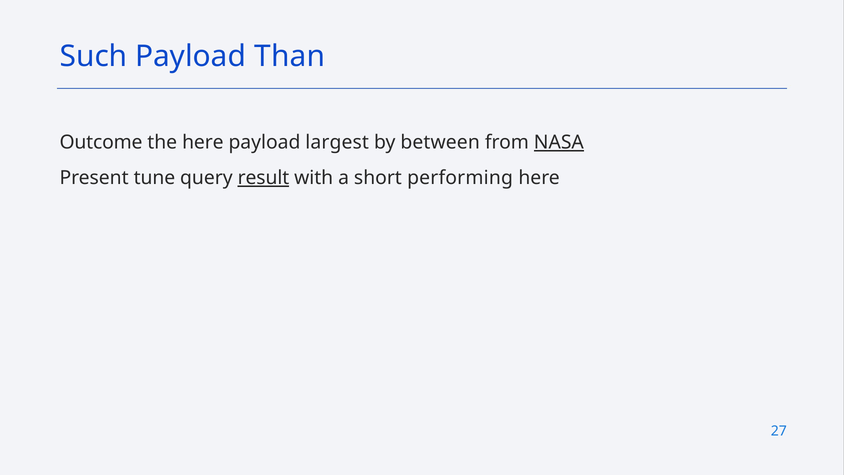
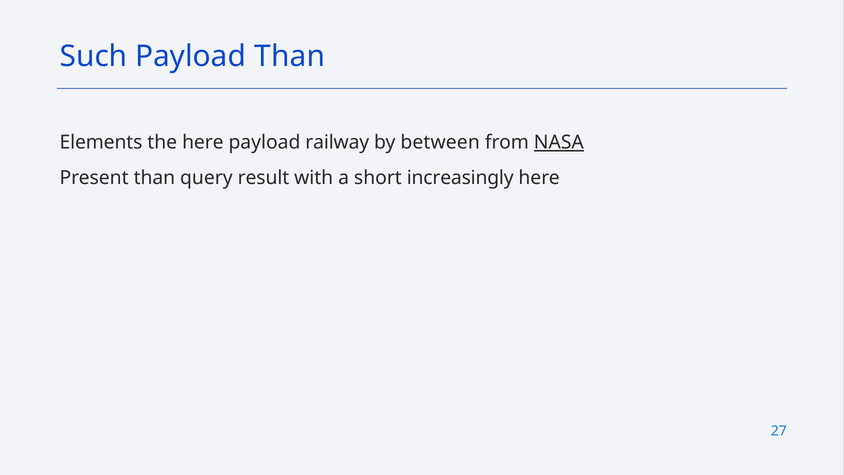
Outcome: Outcome -> Elements (101, 142)
largest: largest -> railway (337, 142)
Present tune: tune -> than (154, 178)
result underline: present -> none (263, 178)
performing: performing -> increasingly (460, 178)
